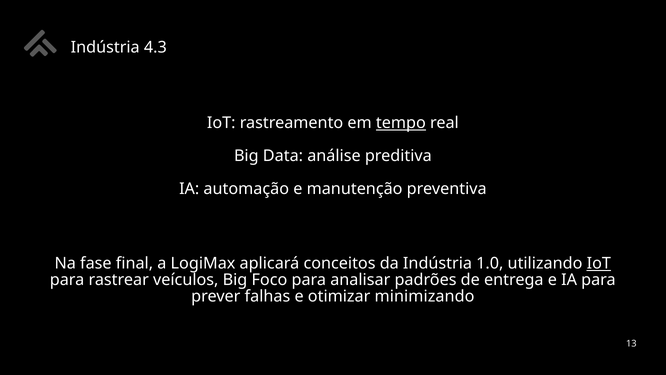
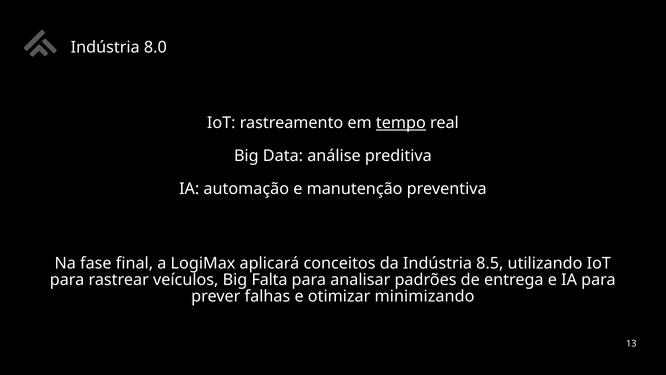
4.3: 4.3 -> 8.0 (155, 47)
1.0: 1.0 -> 8.5 (490, 263)
IoT underline: present -> none (599, 263)
Foco: Foco -> Falta (270, 280)
